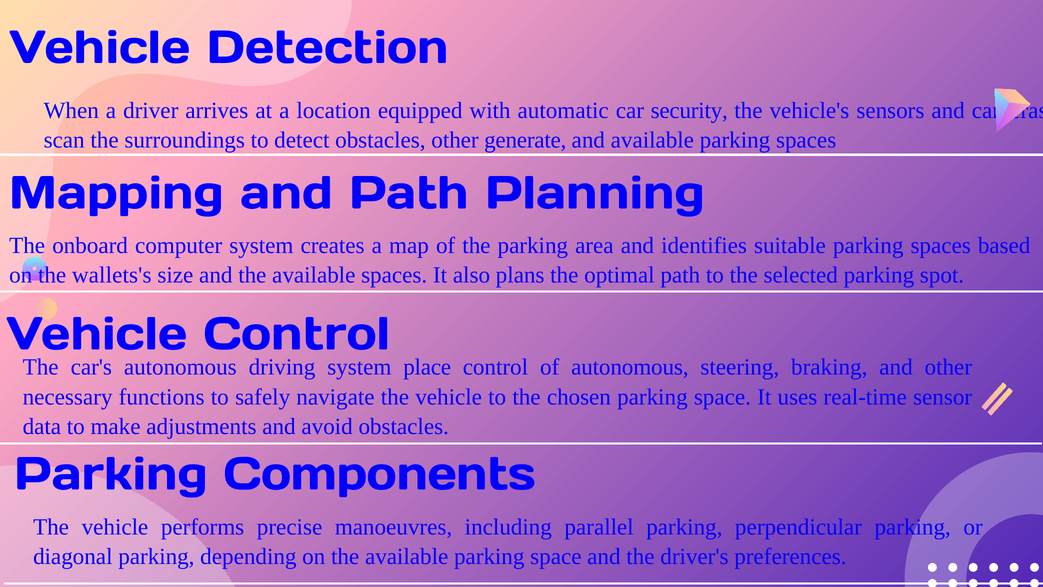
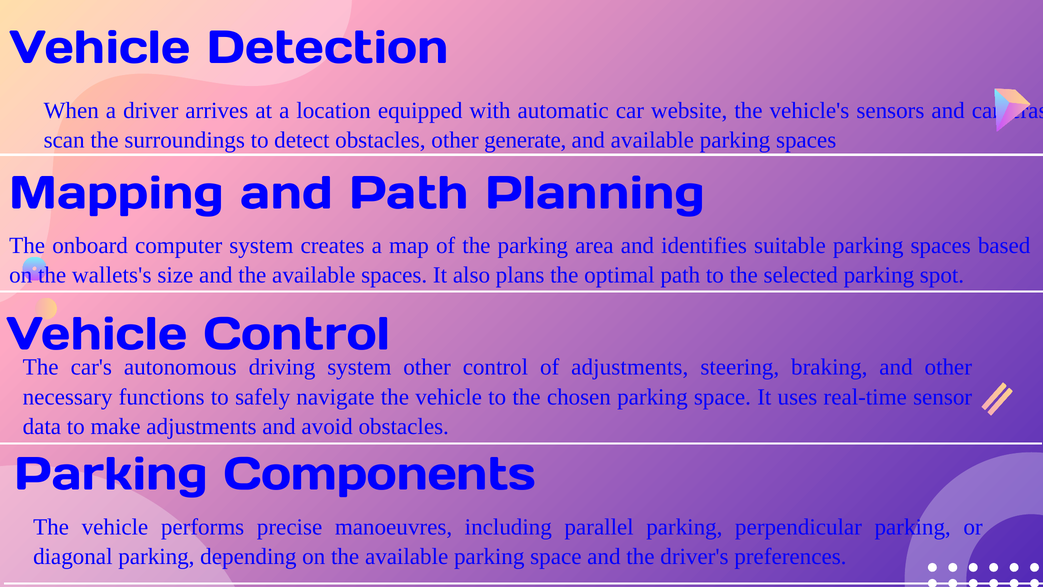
security: security -> website (689, 110)
system place: place -> other (427, 367)
of autonomous: autonomous -> adjustments (630, 367)
